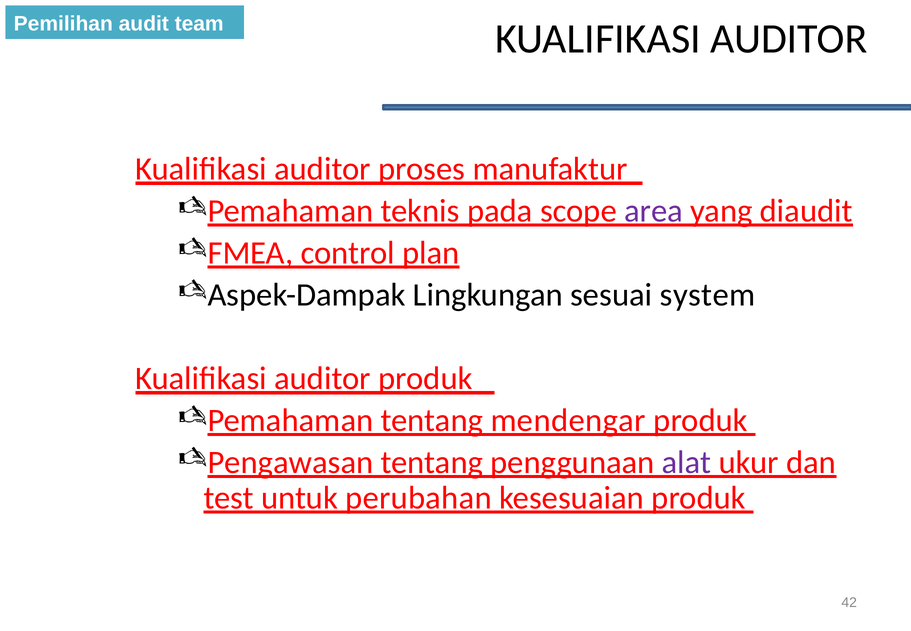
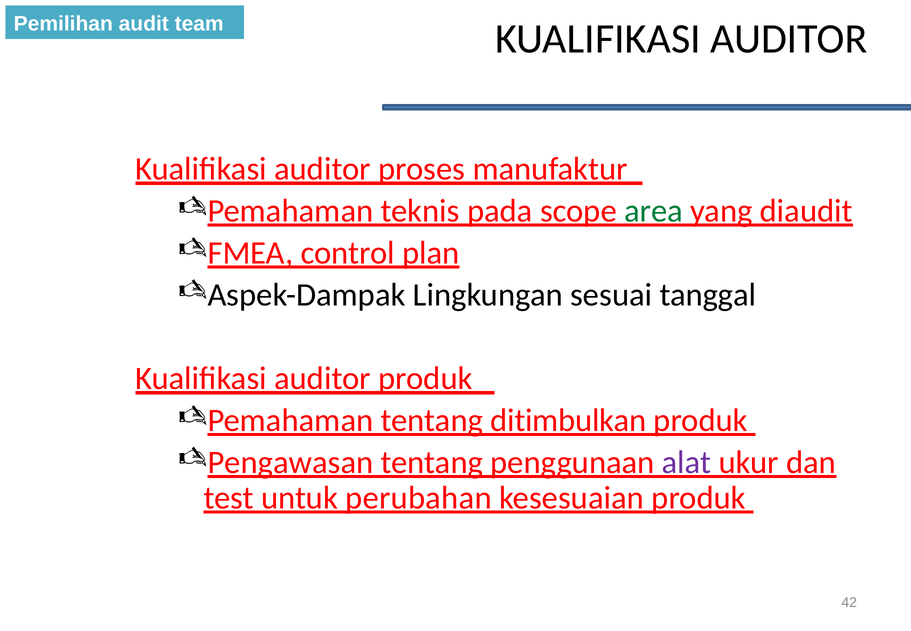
area colour: purple -> green (654, 211)
system: system -> tanggal (708, 295)
mendengar: mendengar -> ditimbulkan (568, 420)
